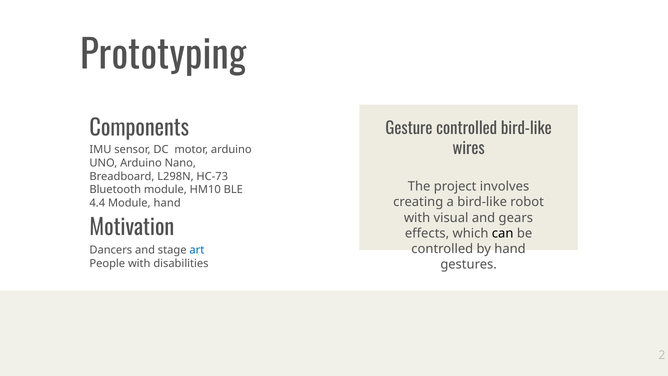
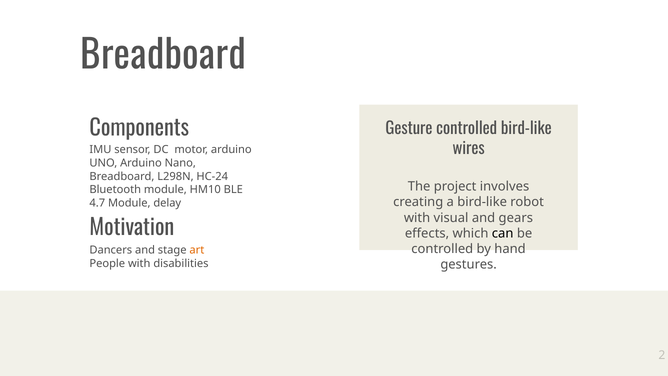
Prototyping: Prototyping -> Breadboard (163, 56)
HC-73: HC-73 -> HC-24 (212, 176)
4.4: 4.4 -> 4.7 (97, 203)
Module hand: hand -> delay (167, 203)
art colour: blue -> orange (197, 250)
